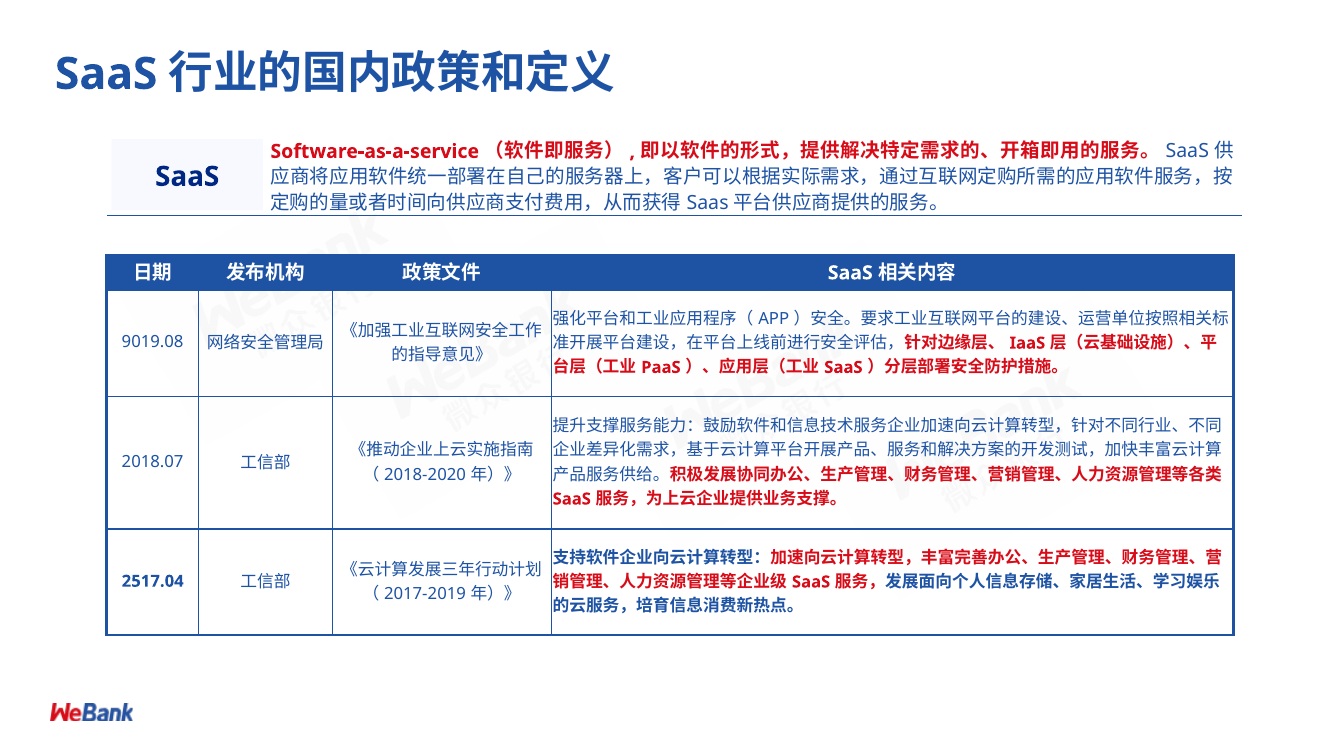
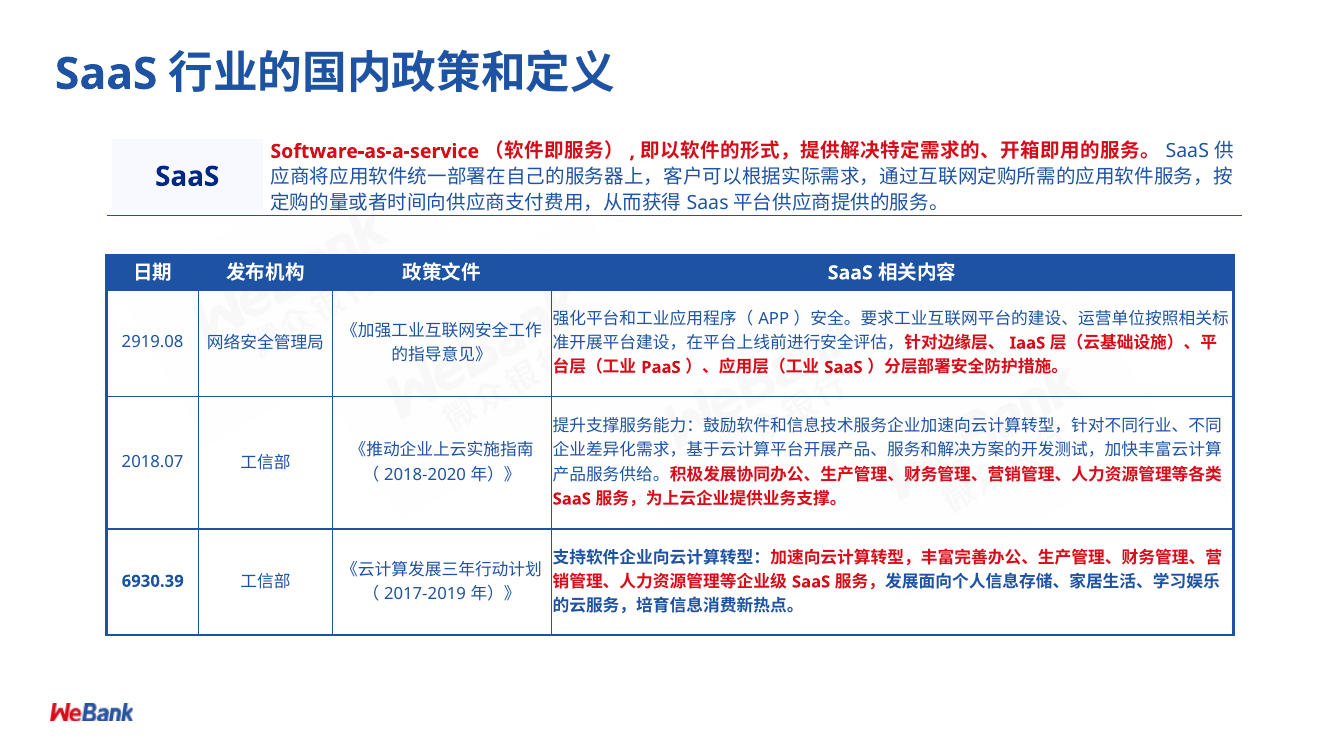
9019.08: 9019.08 -> 2919.08 (153, 342)
2517.04: 2517.04 -> 6930.39 (153, 581)
